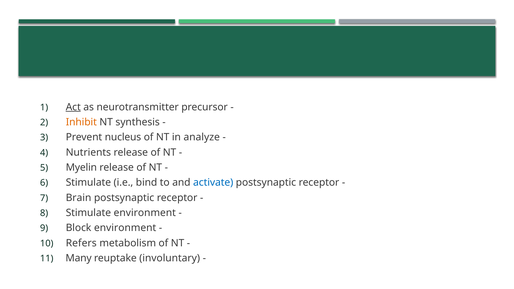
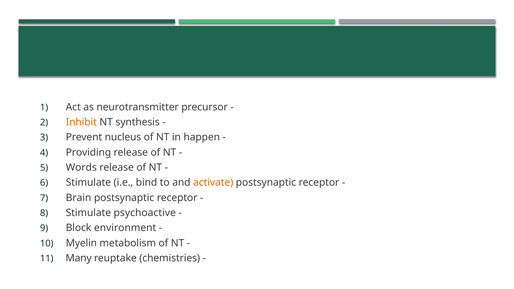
Act underline: present -> none (73, 107)
analyze: analyze -> happen (202, 137)
Nutrients: Nutrients -> Providing (88, 152)
Myelin: Myelin -> Words (81, 168)
activate colour: blue -> orange (213, 183)
Stimulate environment: environment -> psychoactive (145, 213)
Refers: Refers -> Myelin (81, 243)
involuntary: involuntary -> chemistries (170, 258)
